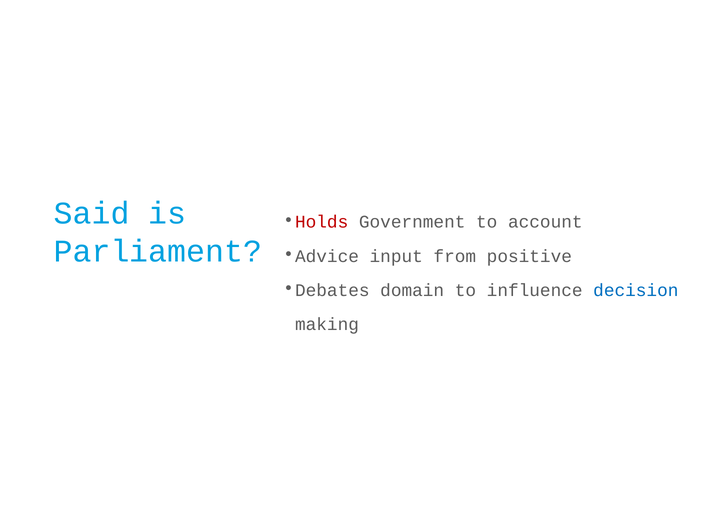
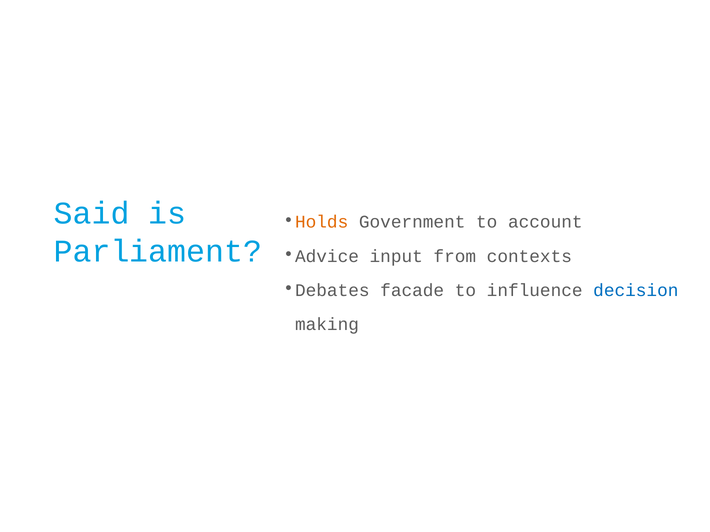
Holds colour: red -> orange (322, 222)
positive: positive -> contexts (529, 256)
domain: domain -> facade (412, 290)
